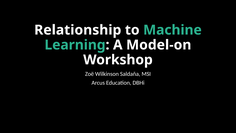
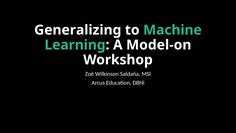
Relationship: Relationship -> Generalizing (78, 30)
